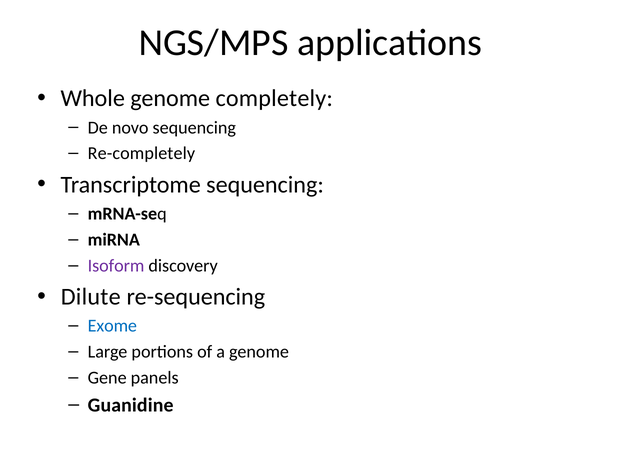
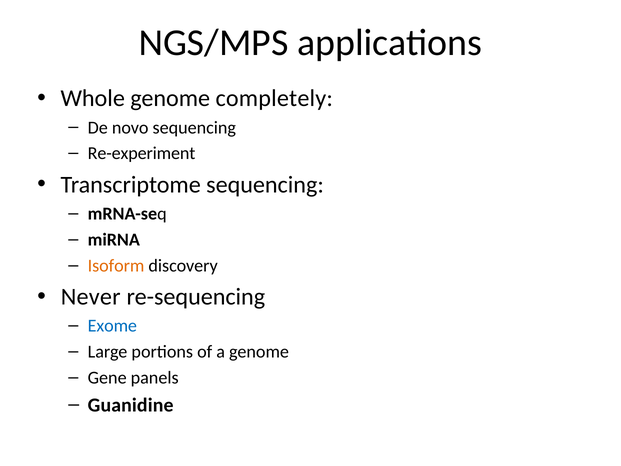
Re-completely: Re-completely -> Re-experiment (142, 153)
Isoform colour: purple -> orange (116, 265)
Dilute: Dilute -> Never (91, 297)
